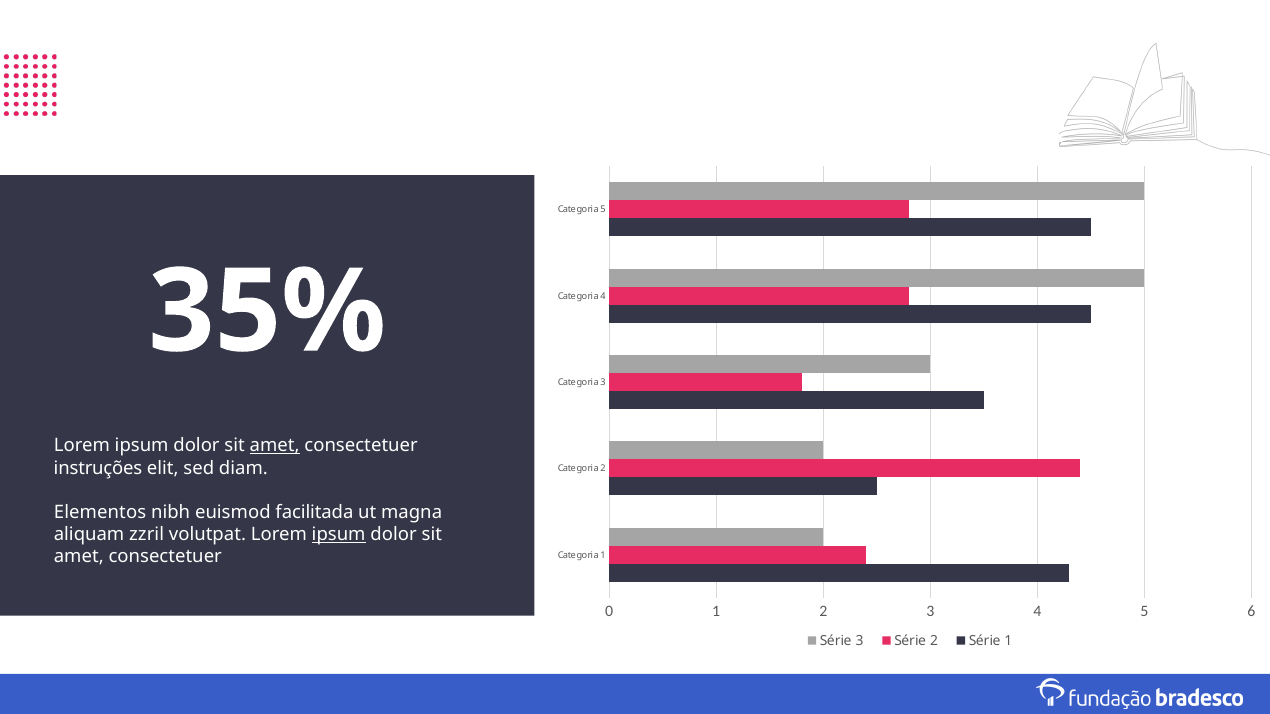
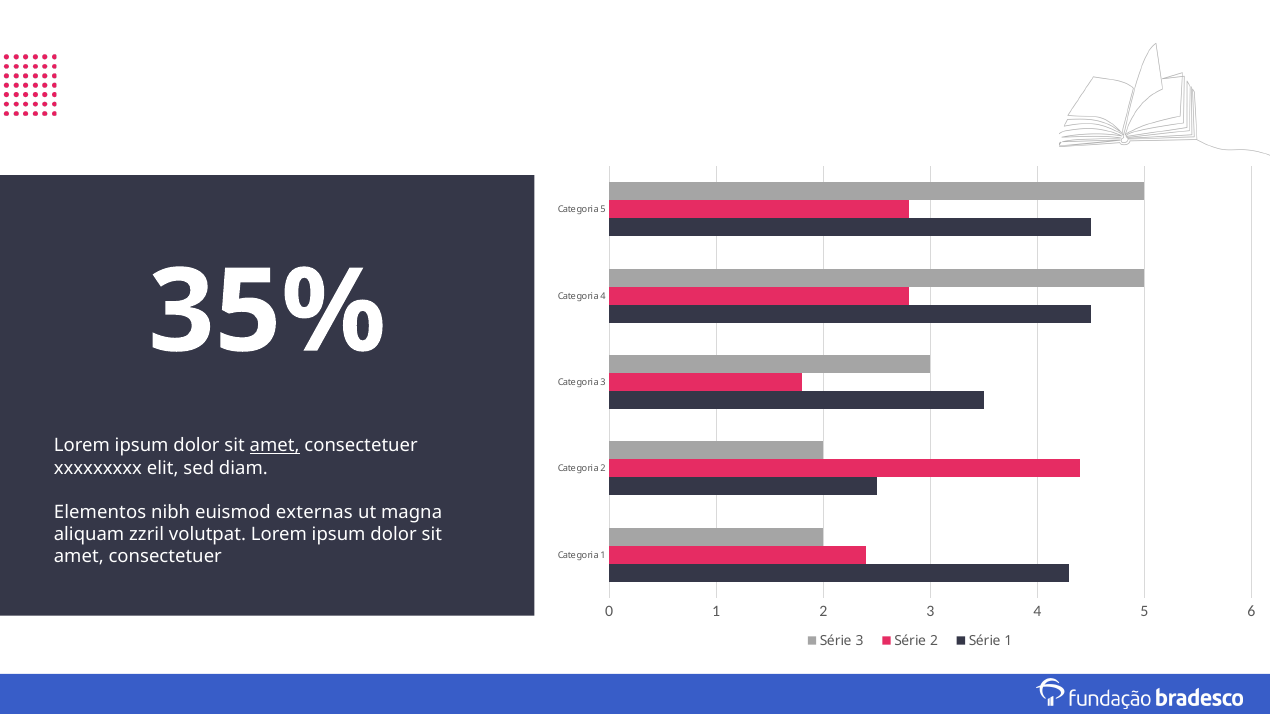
instruções: instruções -> xxxxxxxxx (98, 468)
facilitada: facilitada -> externas (314, 513)
ipsum underline: present -> none (339, 535)
